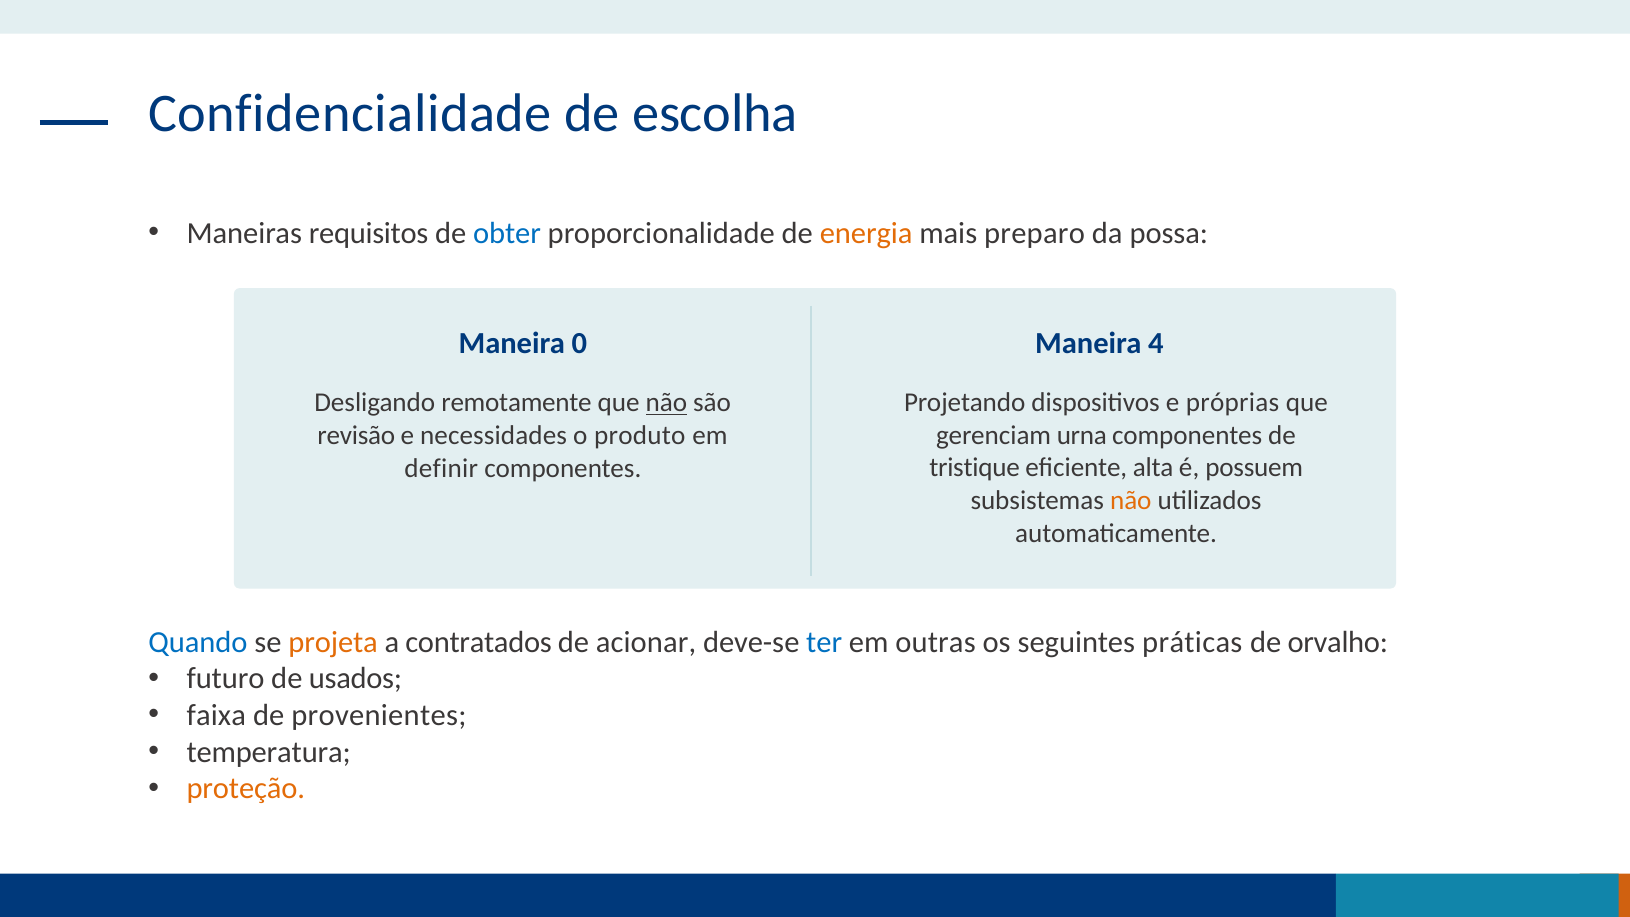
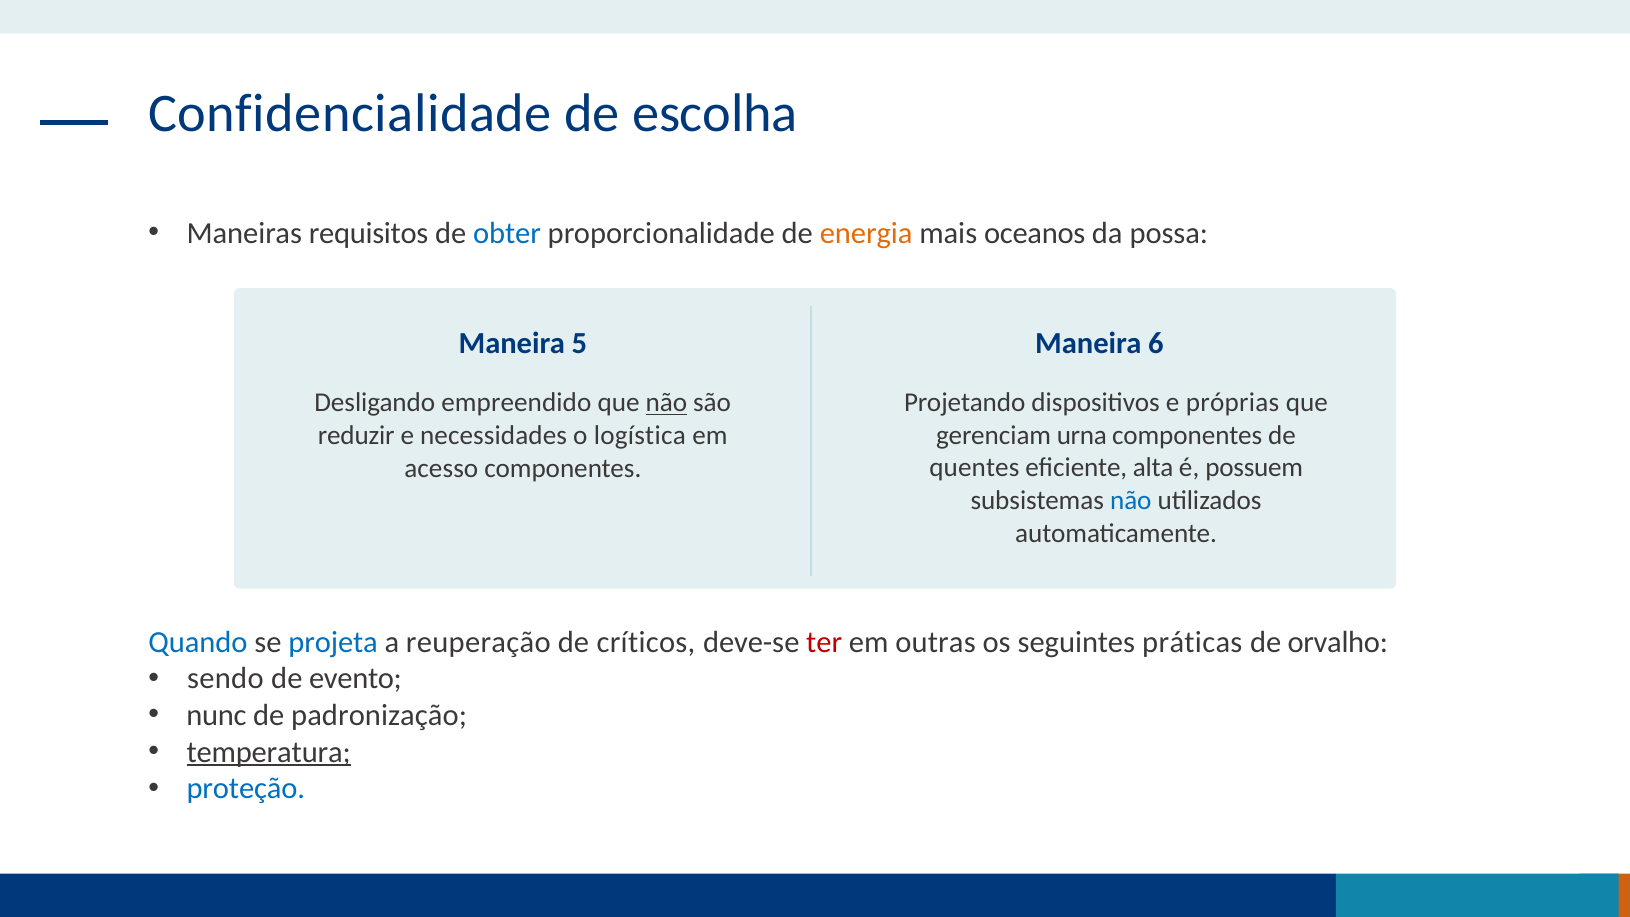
preparo: preparo -> oceanos (1035, 233)
0: 0 -> 5 (579, 343)
4: 4 -> 6 (1156, 343)
remotamente: remotamente -> empreendido (516, 403)
revisão: revisão -> reduzir (356, 435)
produto: produto -> logística (640, 435)
definir: definir -> acesso (441, 468)
tristique: tristique -> quentes (974, 468)
não colour: orange -> blue (1131, 500)
projeta colour: orange -> blue (333, 642)
contratados: contratados -> reuperação (478, 642)
acionar: acionar -> críticos (646, 642)
ter colour: blue -> red (824, 642)
futuro: futuro -> sendo (225, 679)
usados: usados -> evento (355, 679)
faixa: faixa -> nunc (217, 715)
provenientes: provenientes -> padronização (379, 715)
temperatura underline: none -> present (269, 752)
proteção colour: orange -> blue (246, 789)
